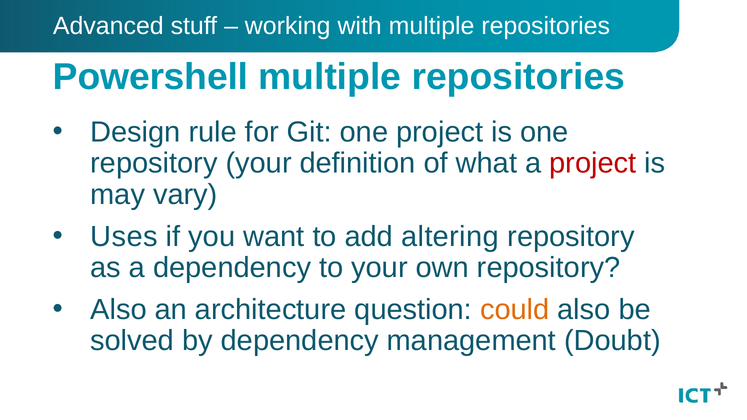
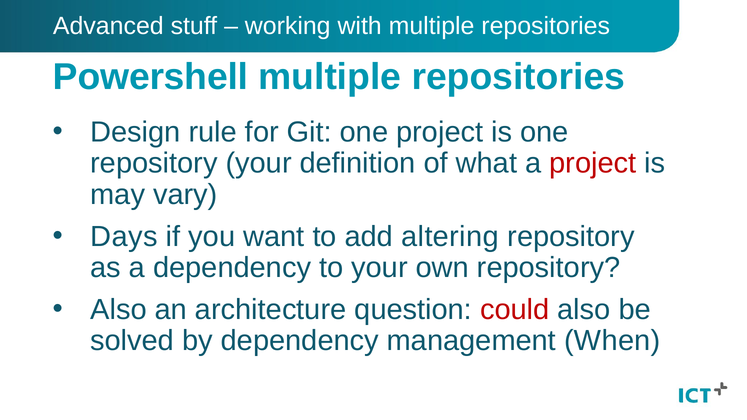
Uses: Uses -> Days (124, 237)
could colour: orange -> red (515, 310)
Doubt: Doubt -> When (612, 341)
